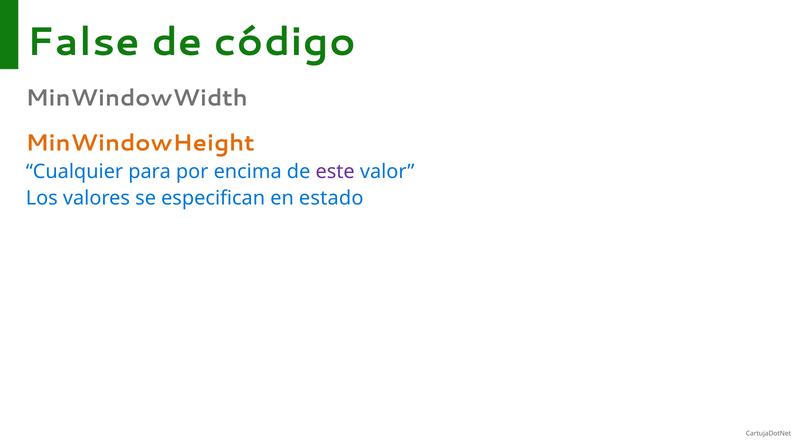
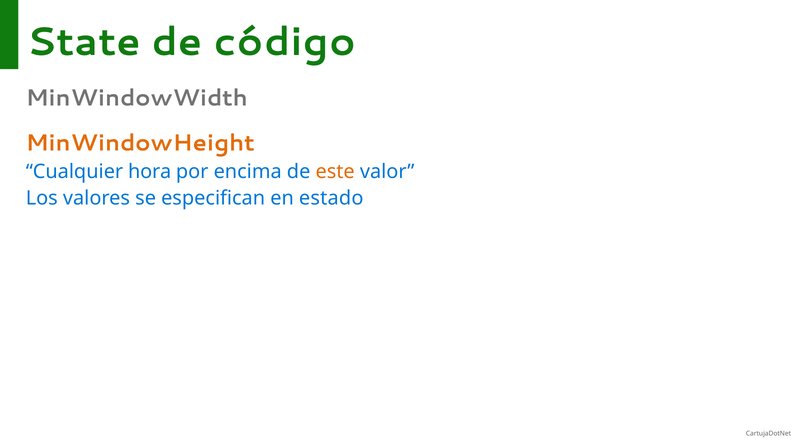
False: False -> State (84, 42)
para: para -> hora (150, 172)
este colour: purple -> orange (335, 172)
